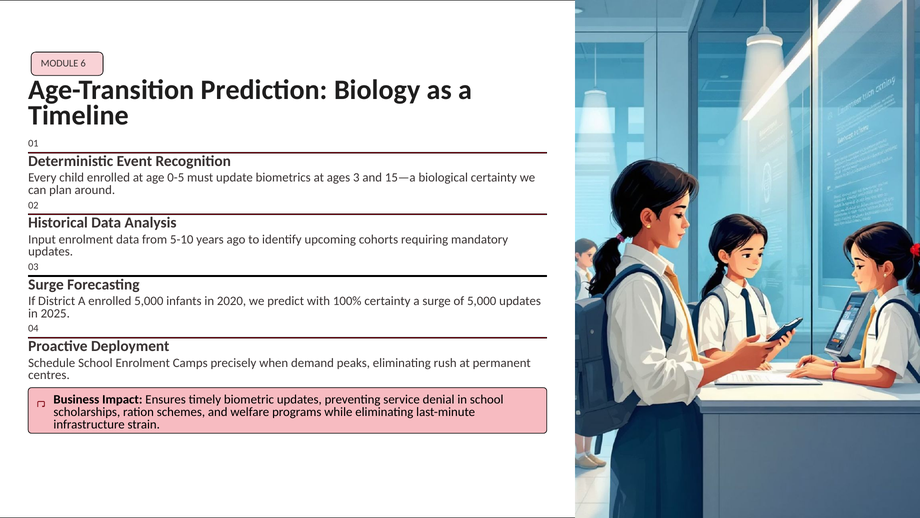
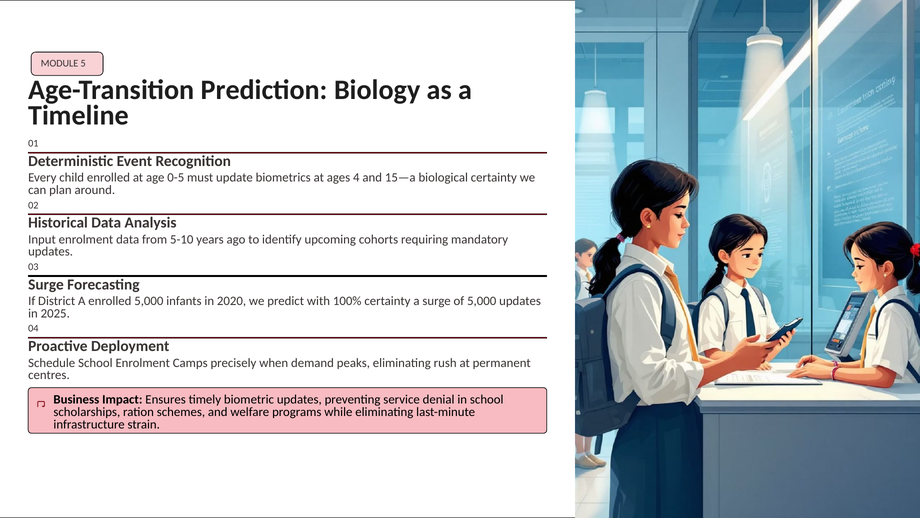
6: 6 -> 5 (83, 63)
3: 3 -> 4 (356, 177)
